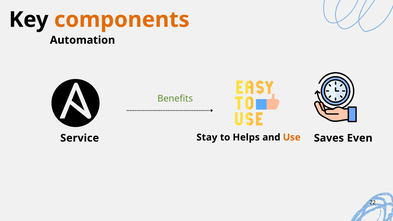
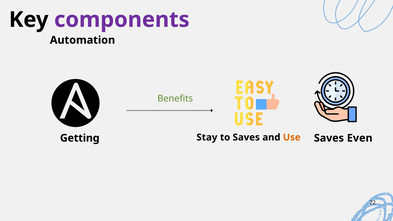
components colour: orange -> purple (122, 20)
to Helps: Helps -> Saves (246, 137)
Service: Service -> Getting (80, 138)
